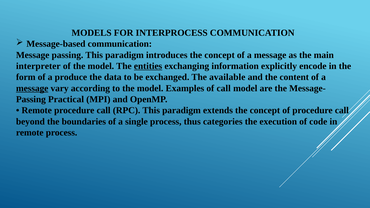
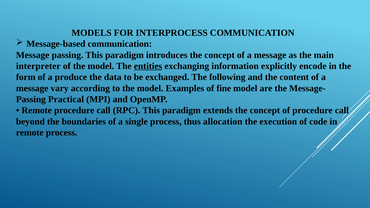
available: available -> following (227, 77)
message underline: present -> none (32, 88)
of call: call -> fine (224, 88)
categories: categories -> allocation (223, 122)
